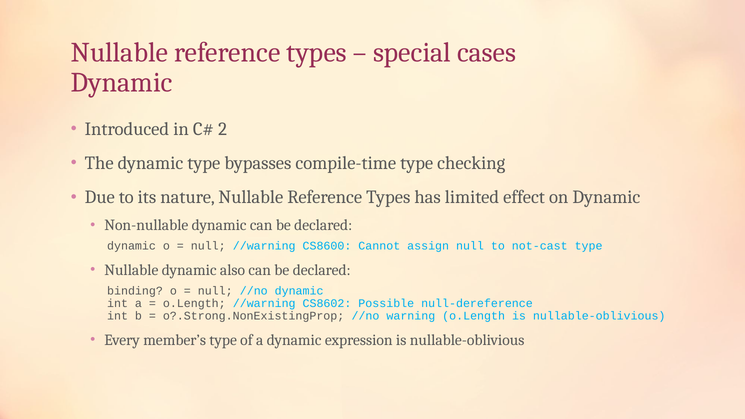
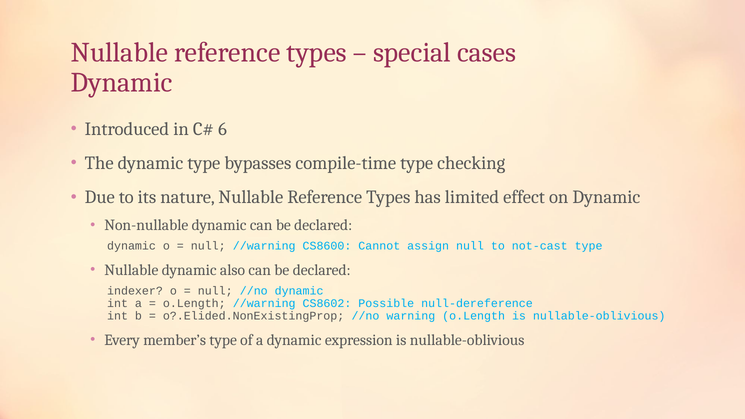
2: 2 -> 6 (223, 129)
binding: binding -> indexer (135, 291)
o?.Strong.NonExistingProp: o?.Strong.NonExistingProp -> o?.Elided.NonExistingProp (254, 316)
